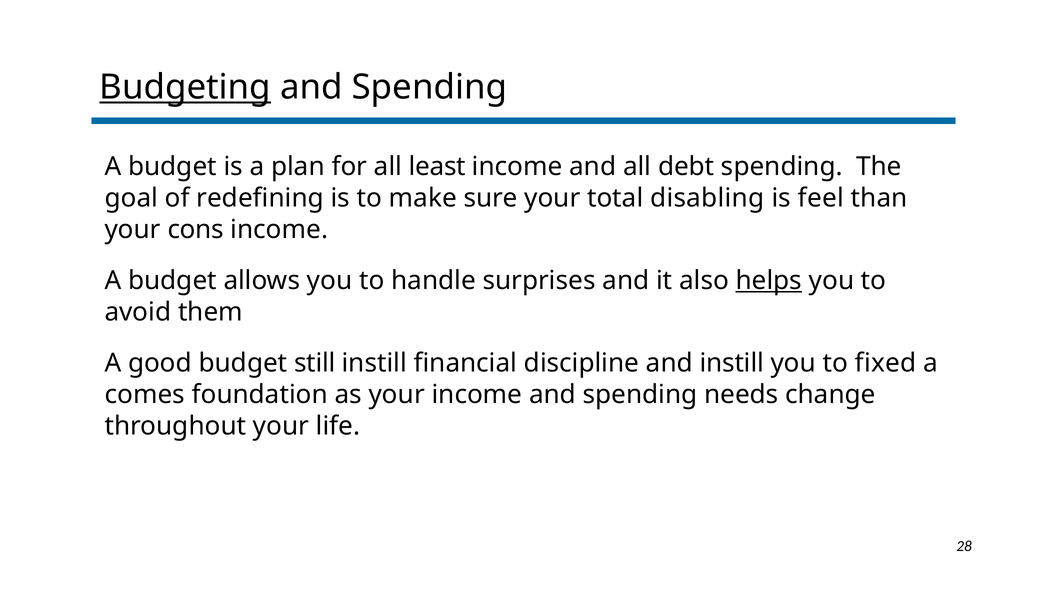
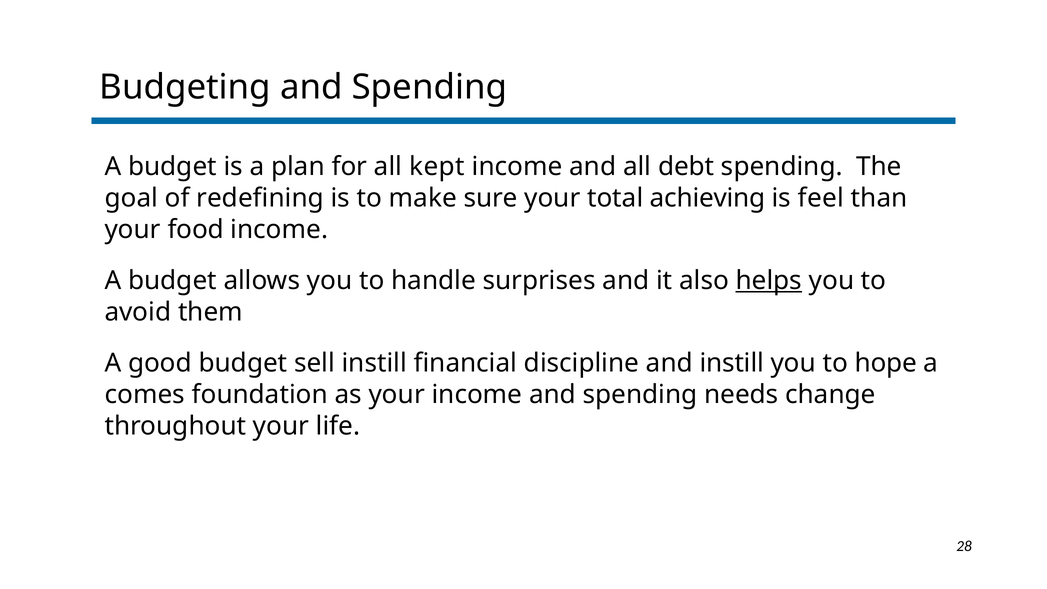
Budgeting underline: present -> none (185, 87)
least: least -> kept (437, 167)
disabling: disabling -> achieving (708, 198)
cons: cons -> food (196, 230)
still: still -> sell (315, 363)
fixed: fixed -> hope (886, 363)
